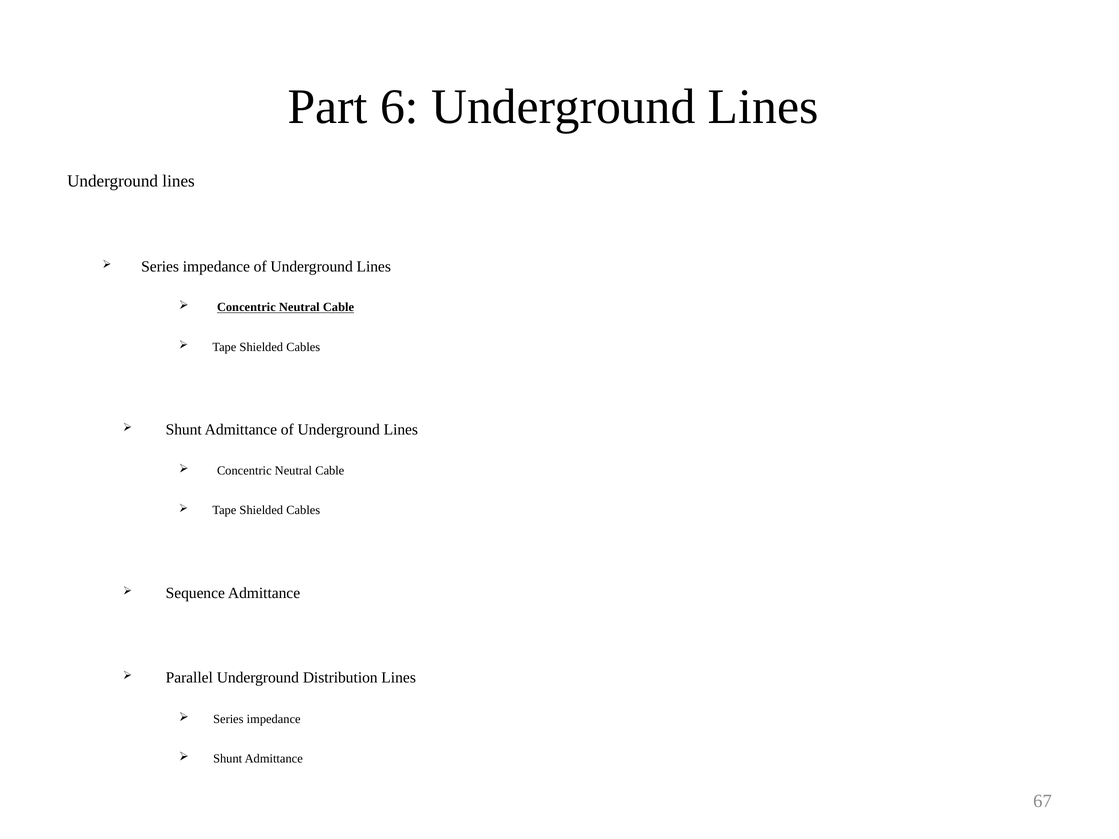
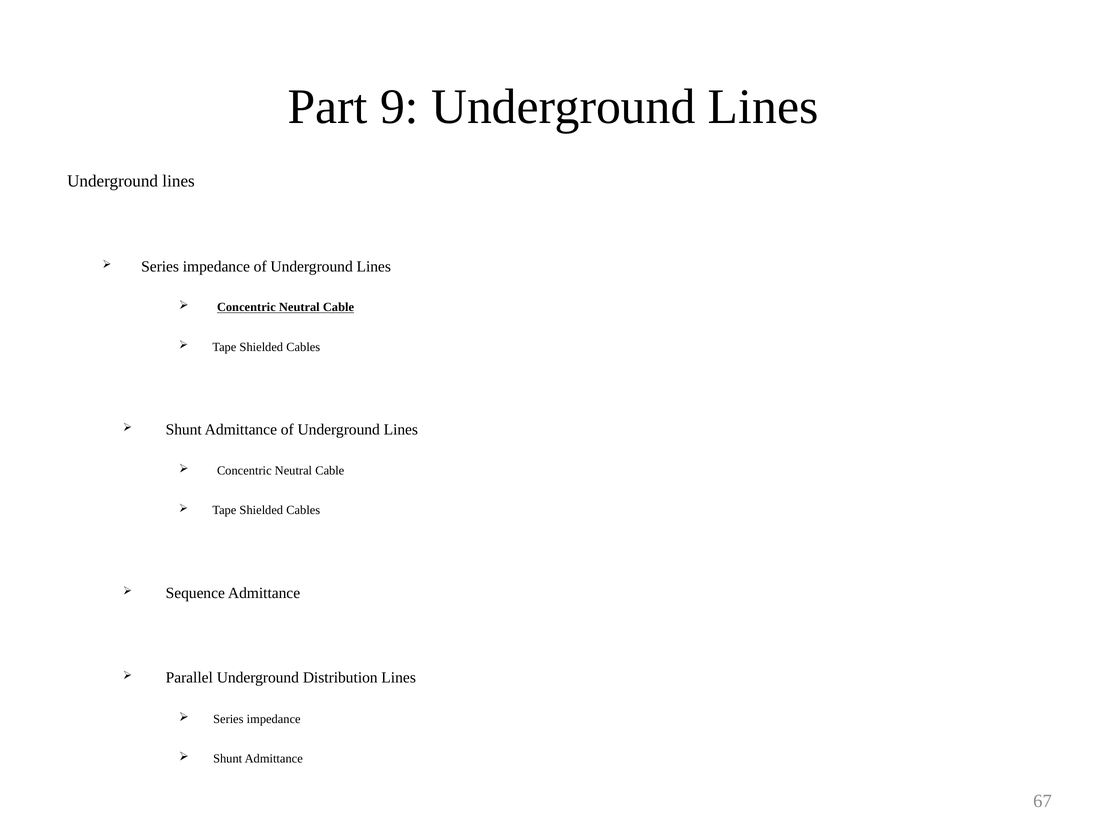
6: 6 -> 9 (399, 107)
